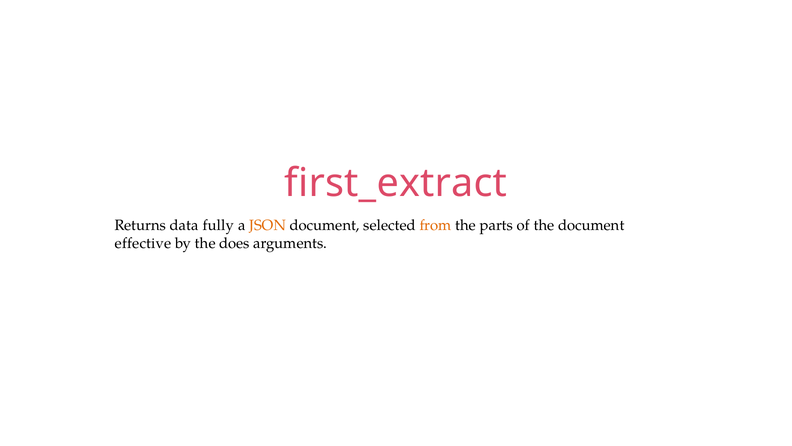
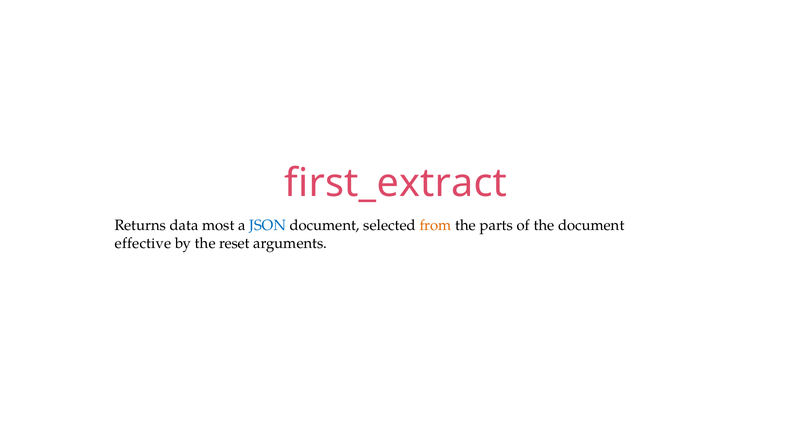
fully: fully -> most (218, 225)
JSON colour: orange -> blue (268, 225)
does: does -> reset (234, 243)
